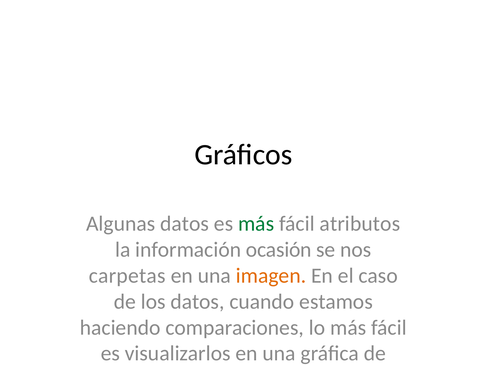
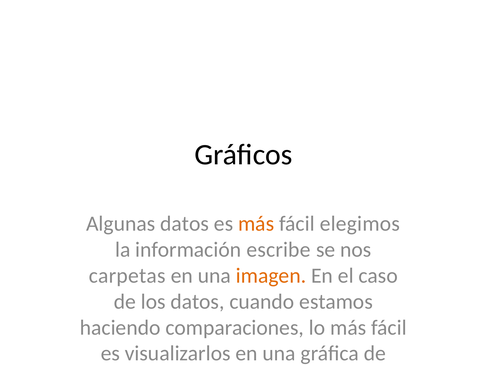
más colour: green -> orange (256, 224)
atributos: atributos -> elegimos (360, 224)
ocasión: ocasión -> escribe (279, 250)
